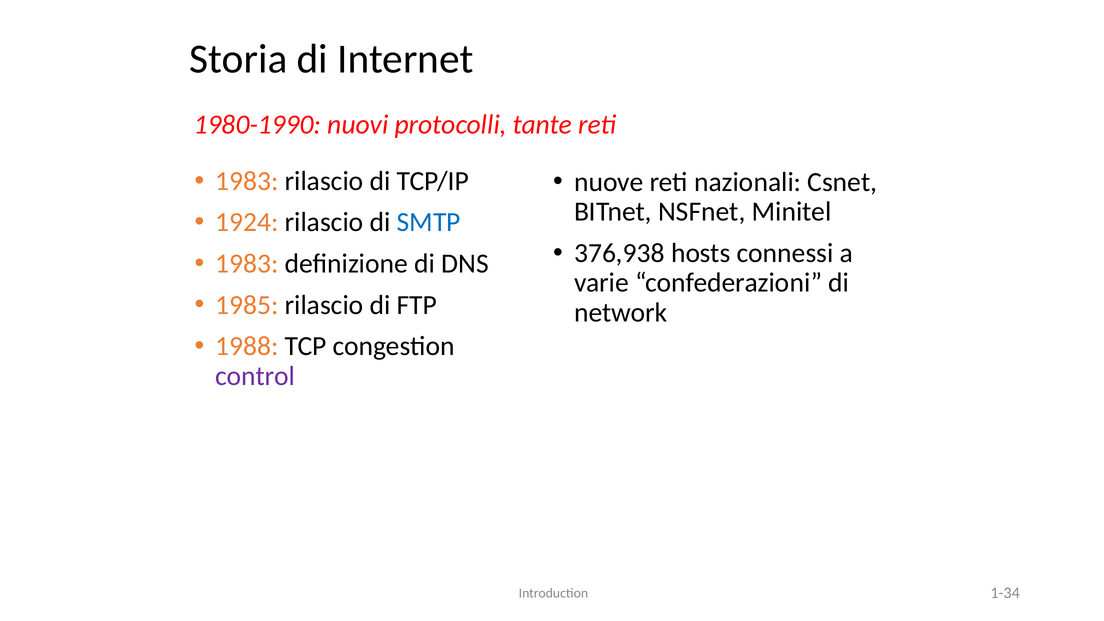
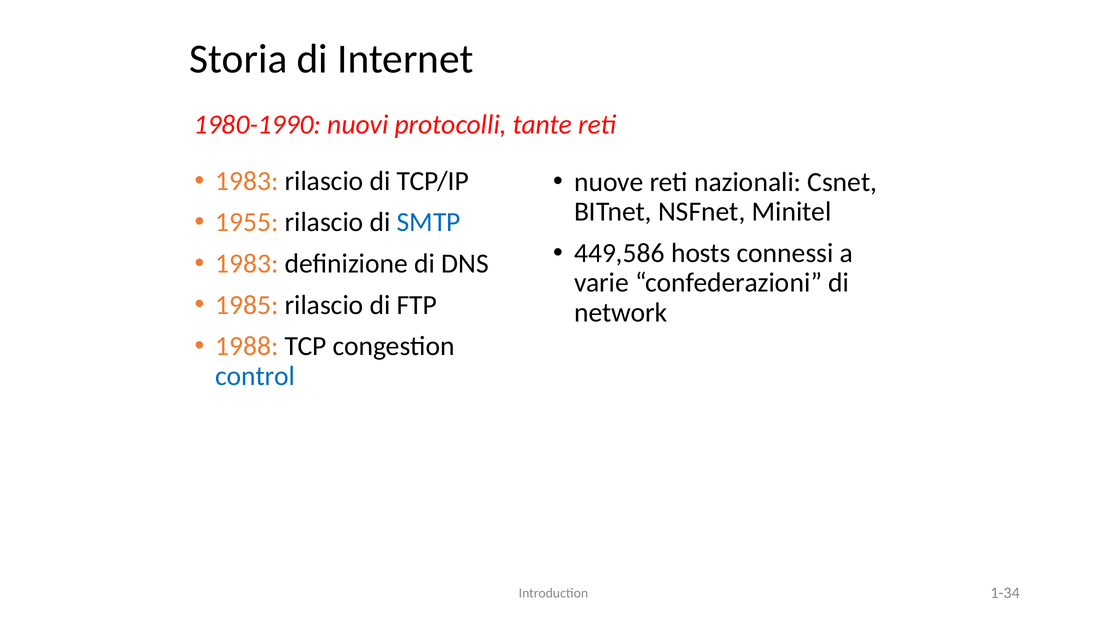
1924: 1924 -> 1955 (247, 222)
376,938: 376,938 -> 449,586 (619, 253)
control colour: purple -> blue (255, 376)
